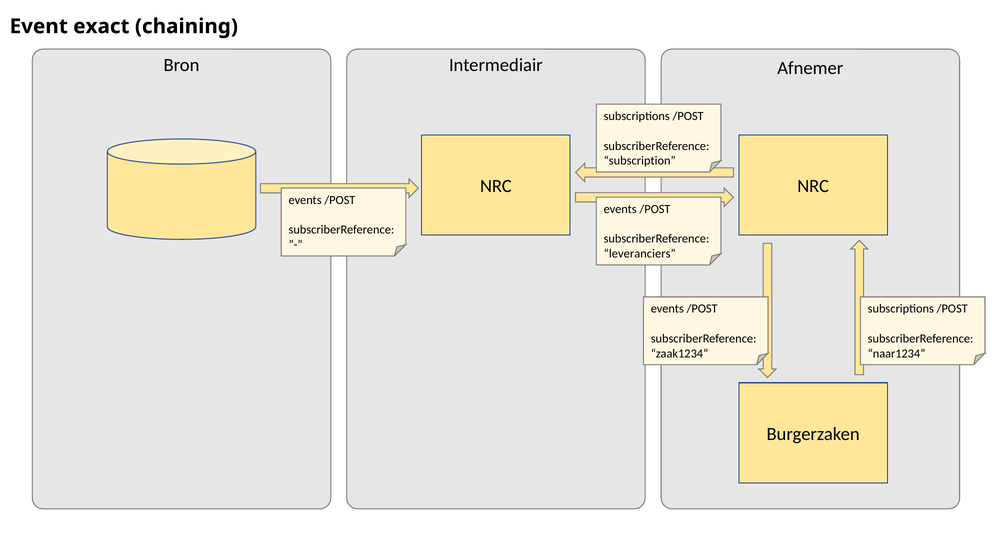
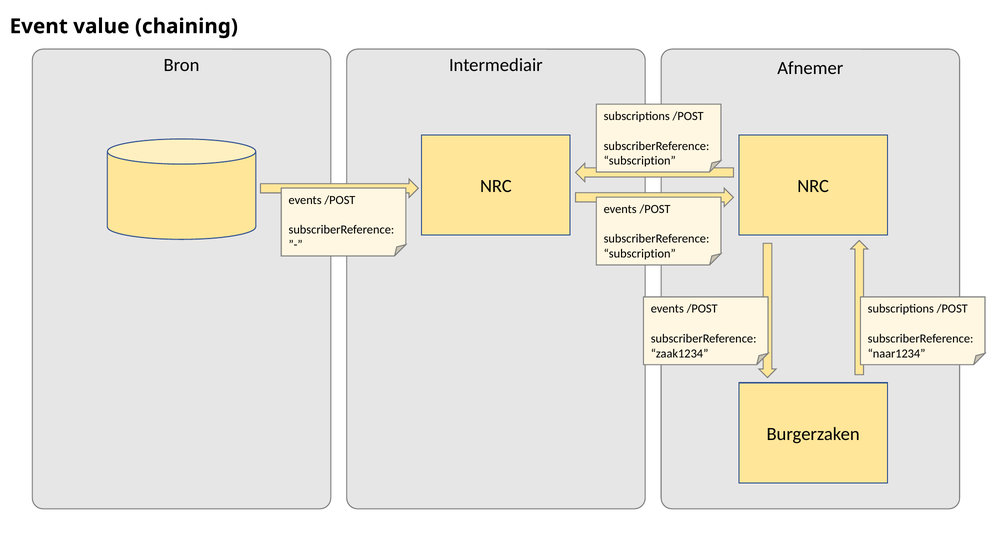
exact: exact -> value (101, 26)
leveranciers: leveranciers -> subscription (640, 254)
